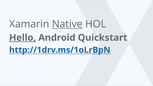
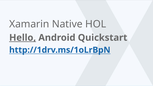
Native underline: present -> none (67, 24)
